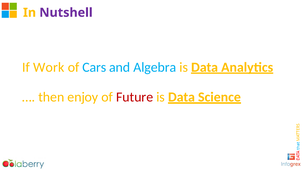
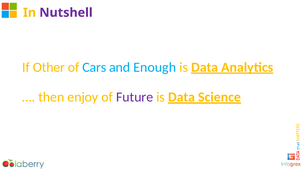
Work: Work -> Other (49, 67)
Algebra: Algebra -> Enough (155, 67)
Future colour: red -> purple (135, 97)
